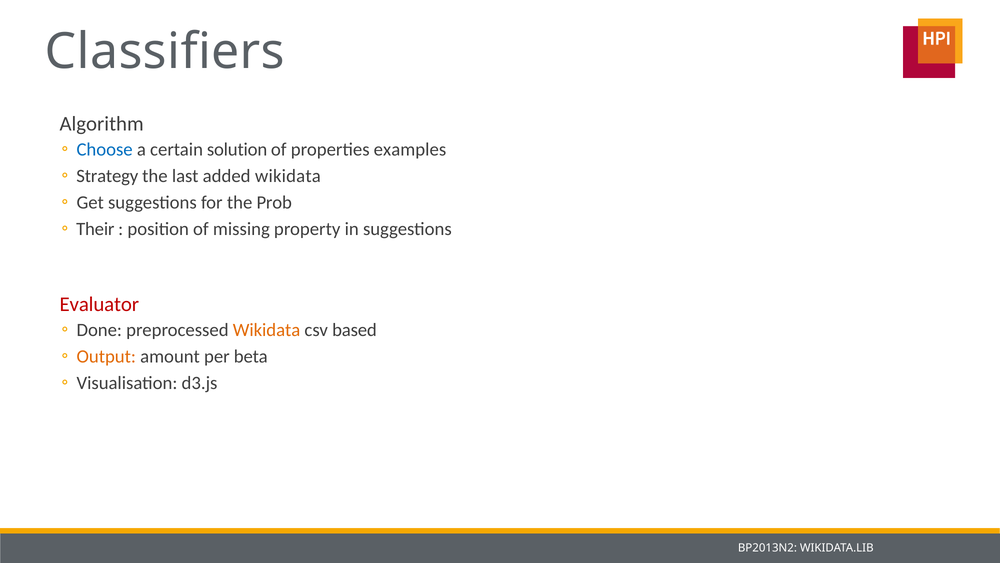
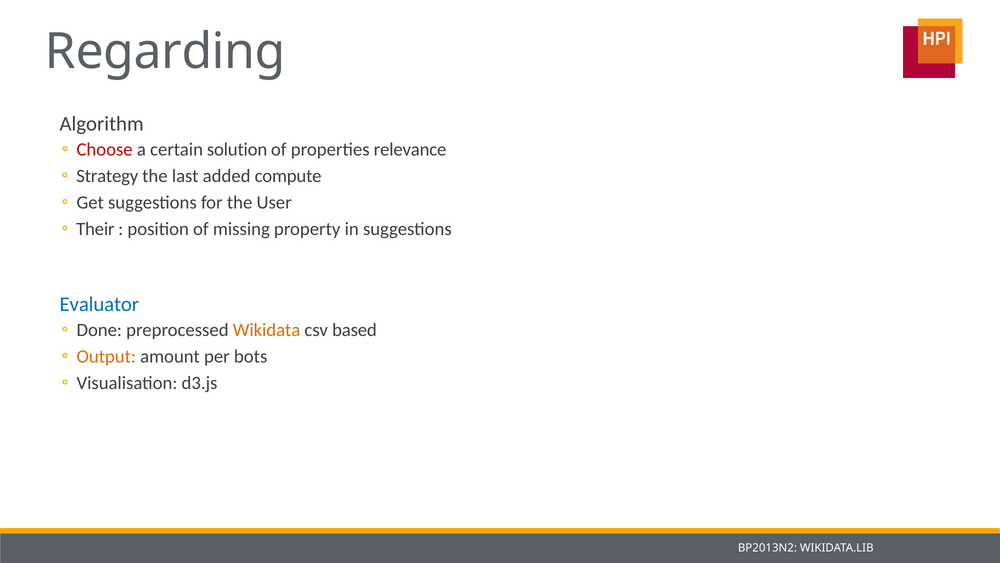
Classifiers: Classifiers -> Regarding (165, 52)
Choose colour: blue -> red (105, 149)
examples: examples -> relevance (410, 149)
added wikidata: wikidata -> compute (288, 176)
Prob: Prob -> User (274, 202)
Evaluator colour: red -> blue (99, 304)
beta: beta -> bots (251, 356)
